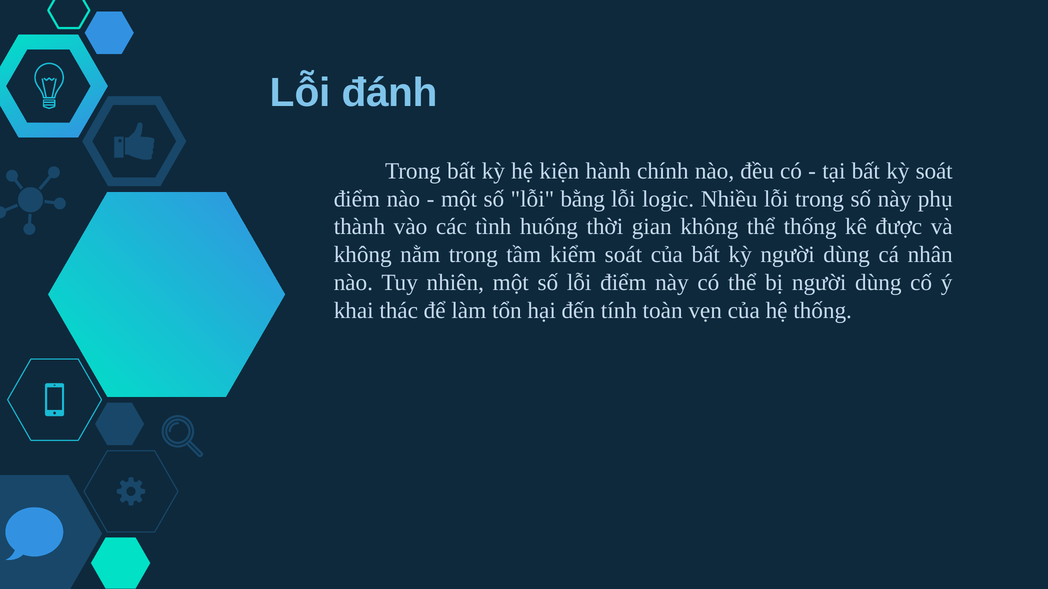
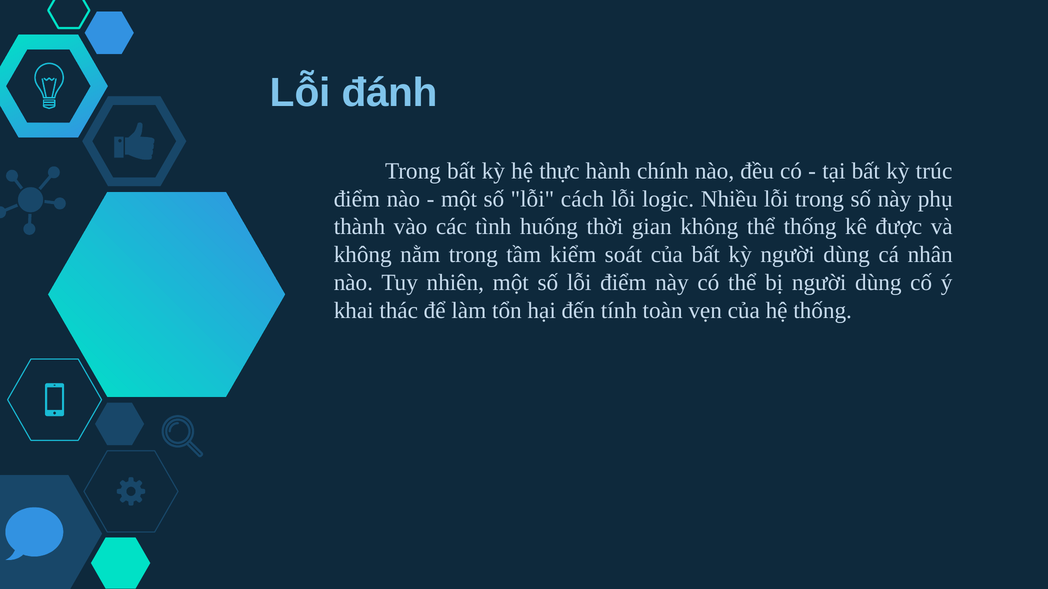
kiện: kiện -> thực (560, 171)
kỳ soát: soát -> trúc (934, 171)
bằng: bằng -> cách (582, 199)
